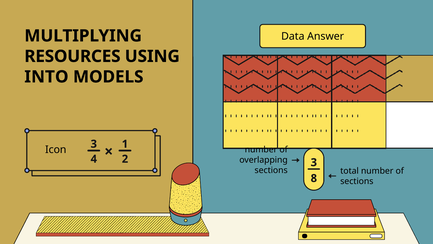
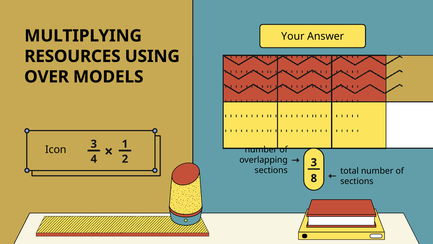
Data: Data -> Your (293, 36)
INTO: INTO -> OVER (47, 77)
